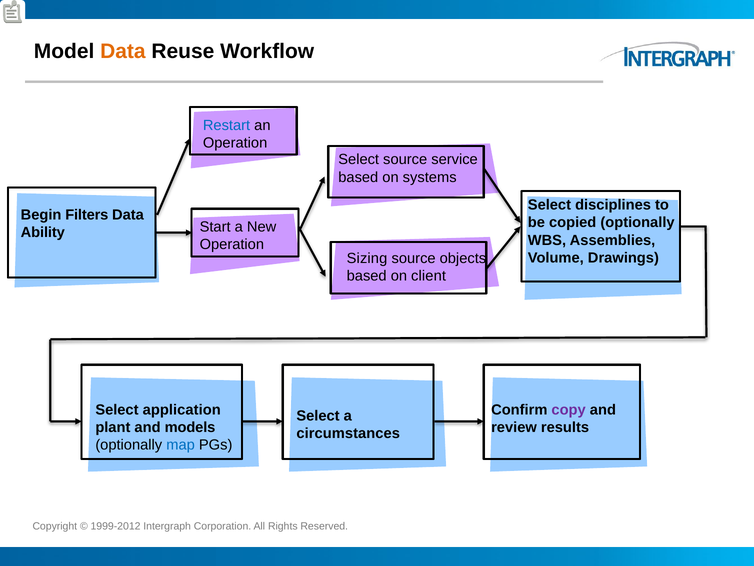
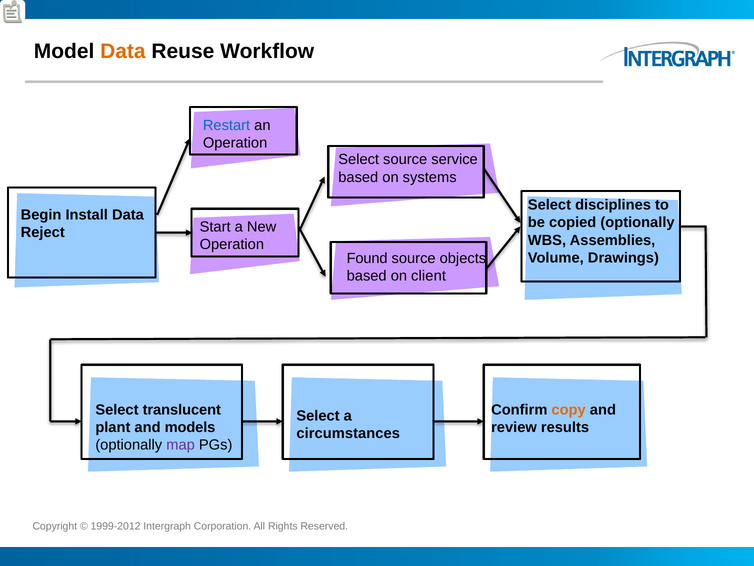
Filters: Filters -> Install (87, 215)
Ability: Ability -> Reject (43, 232)
Sizing: Sizing -> Found (367, 258)
application: application -> translucent (182, 409)
copy colour: purple -> orange (569, 409)
map colour: blue -> purple (181, 445)
